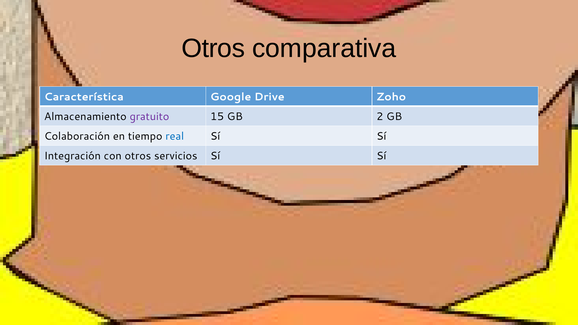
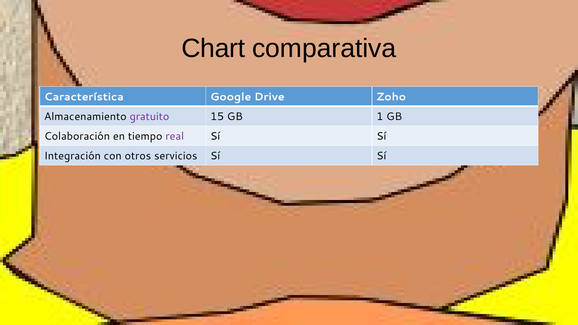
Otros: Otros -> Chart (213, 49)
2: 2 -> 1 (380, 117)
real colour: blue -> purple (175, 136)
